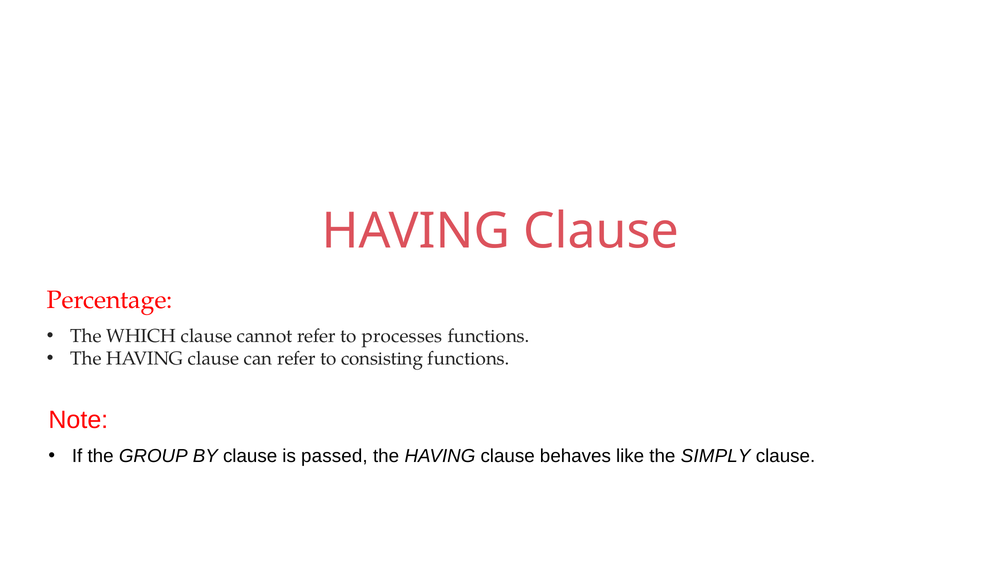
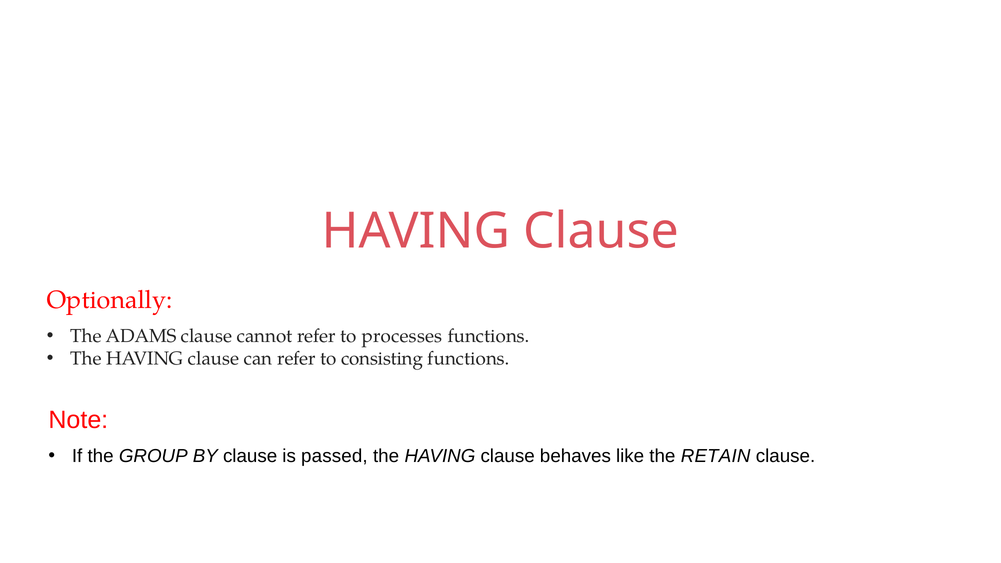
Percentage: Percentage -> Optionally (110, 300)
WHICH: WHICH -> ADAMS (141, 336)
SIMPLY: SIMPLY -> RETAIN (716, 456)
